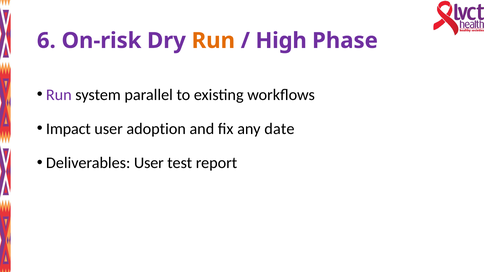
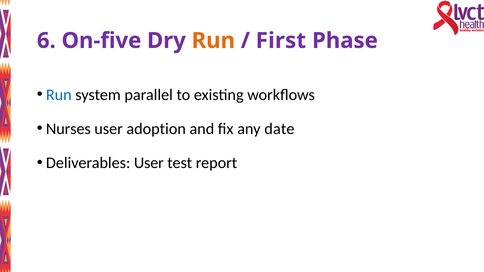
On-risk: On-risk -> On-five (101, 41)
High: High -> First (281, 41)
Run colour: purple -> blue (59, 95)
Impact: Impact -> Nurses (68, 129)
